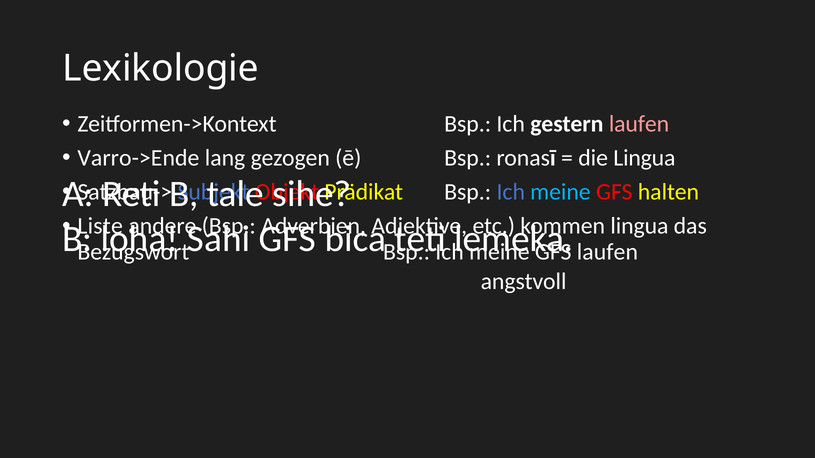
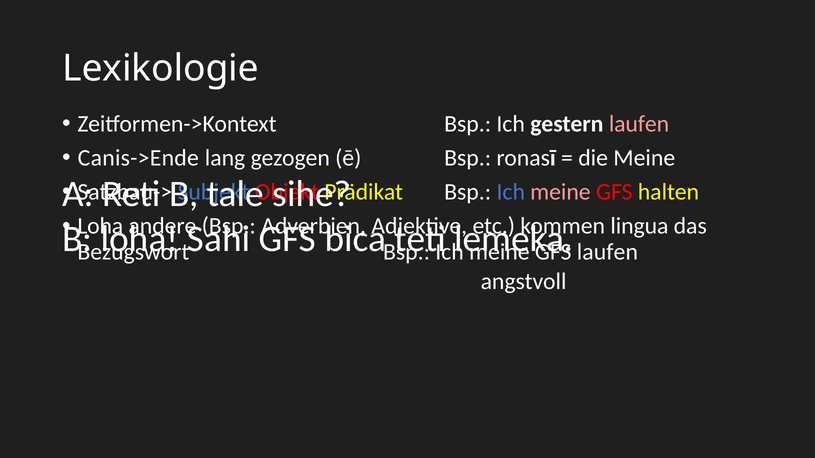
Varro->Ende: Varro->Ende -> Canis->Ende (138, 158)
die Lingua: Lingua -> Meine (644, 158)
meine colour: light blue -> pink (560, 192)
Liste: Liste -> Loha (100, 226)
